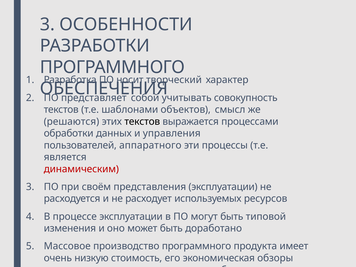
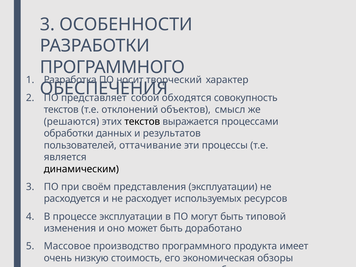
учитывать: учитывать -> обходятся (187, 98)
шаблонами: шаблонами -> отклонений (130, 110)
управления: управления -> результатов (172, 133)
аппаратного: аппаратного -> оттачивание (150, 145)
динамическим colour: red -> black (81, 169)
